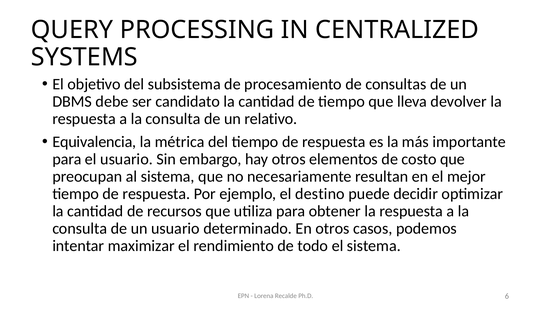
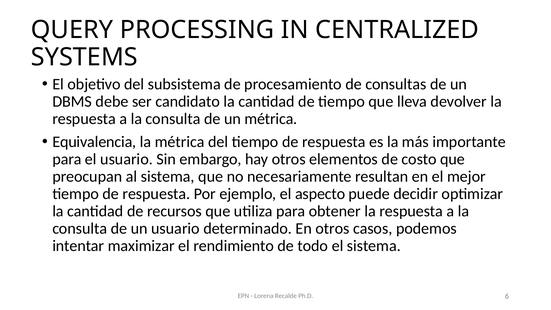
un relativo: relativo -> métrica (271, 119)
destino: destino -> aspecto (320, 194)
